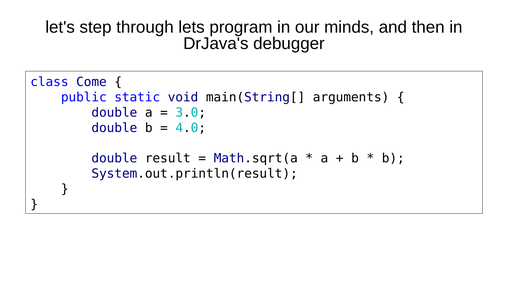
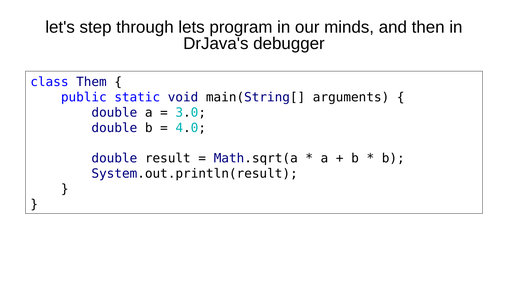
Come: Come -> Them (91, 82)
